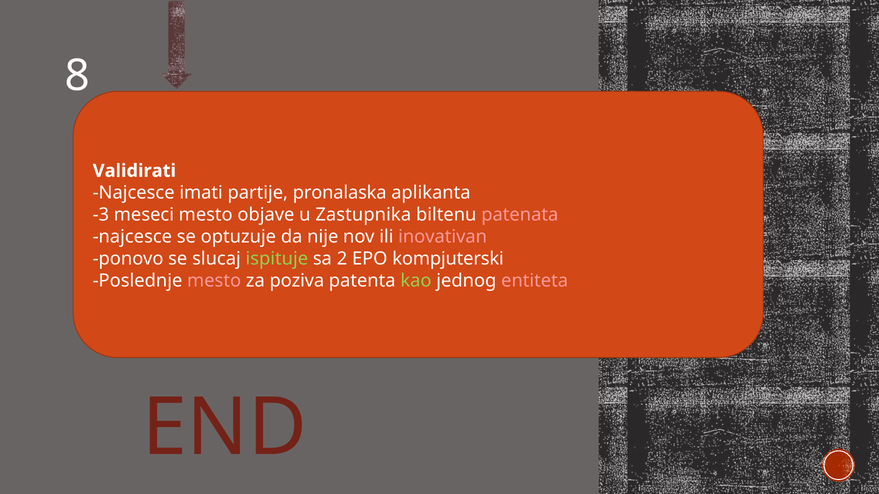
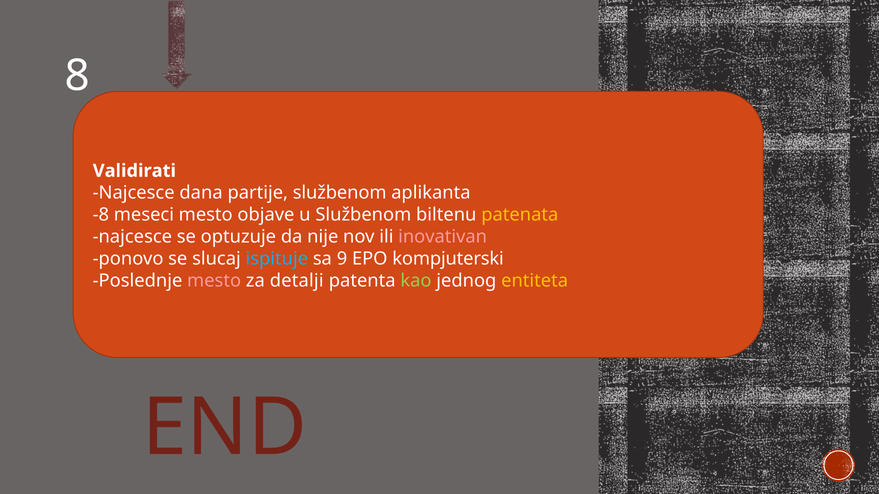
imati: imati -> dana (201, 193)
partije pronalaska: pronalaska -> službenom (340, 193)
-3: -3 -> -8 (101, 215)
u Zastupnika: Zastupnika -> Službenom (363, 215)
patenata colour: pink -> yellow (520, 215)
ispituje colour: light green -> light blue (277, 259)
2: 2 -> 9 (342, 259)
poziva: poziva -> detalji (297, 281)
entiteta colour: pink -> yellow (535, 281)
